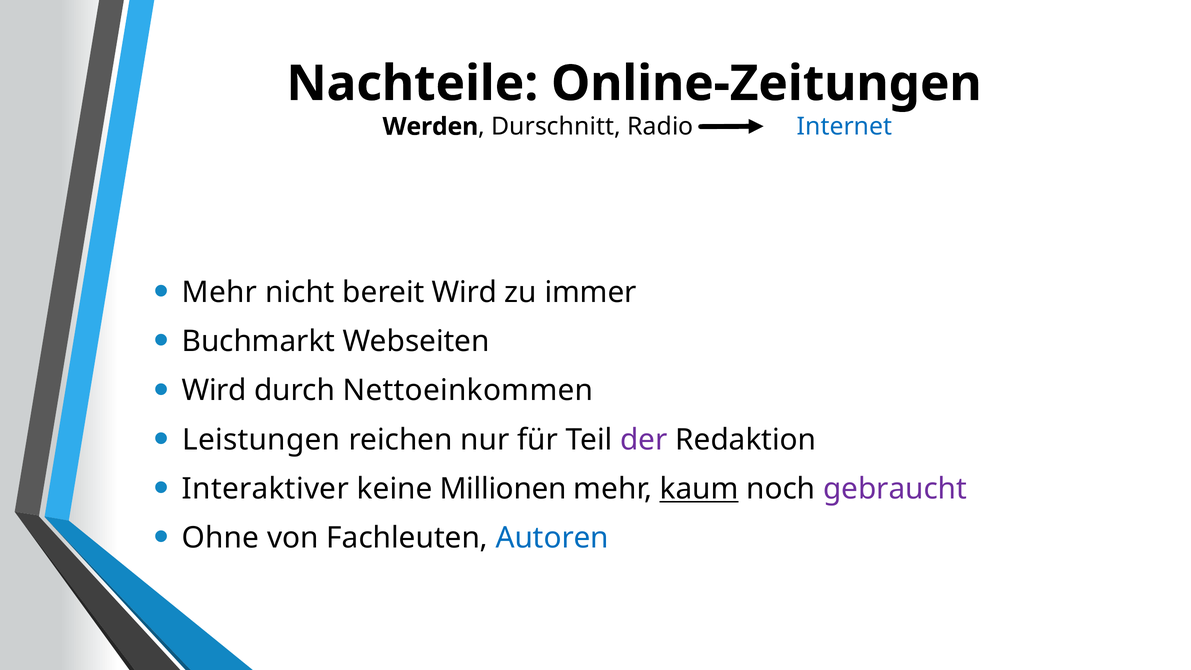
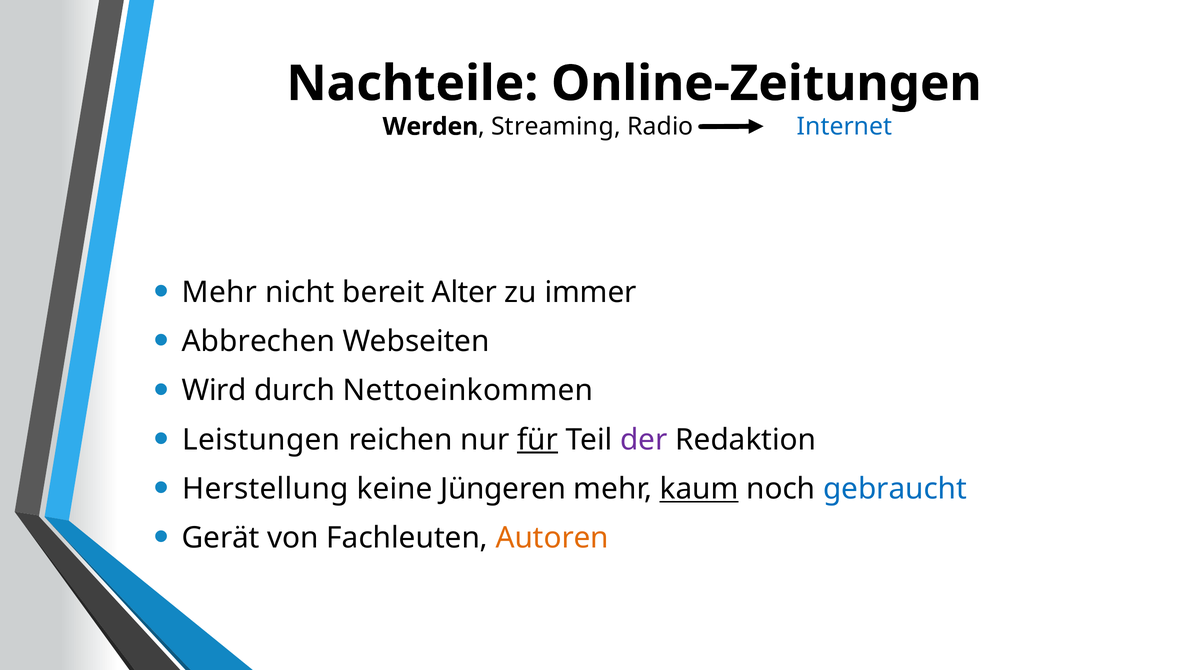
Durschnitt: Durschnitt -> Streaming (556, 127)
bereit Wird: Wird -> Alter (465, 292)
Buchmarkt: Buchmarkt -> Abbrechen (258, 341)
für underline: none -> present (538, 440)
Interaktiver: Interaktiver -> Herstellung (265, 489)
Millionen: Millionen -> Jüngeren (503, 489)
gebraucht colour: purple -> blue (895, 489)
Ohne: Ohne -> Gerät (221, 538)
Autoren colour: blue -> orange (552, 538)
